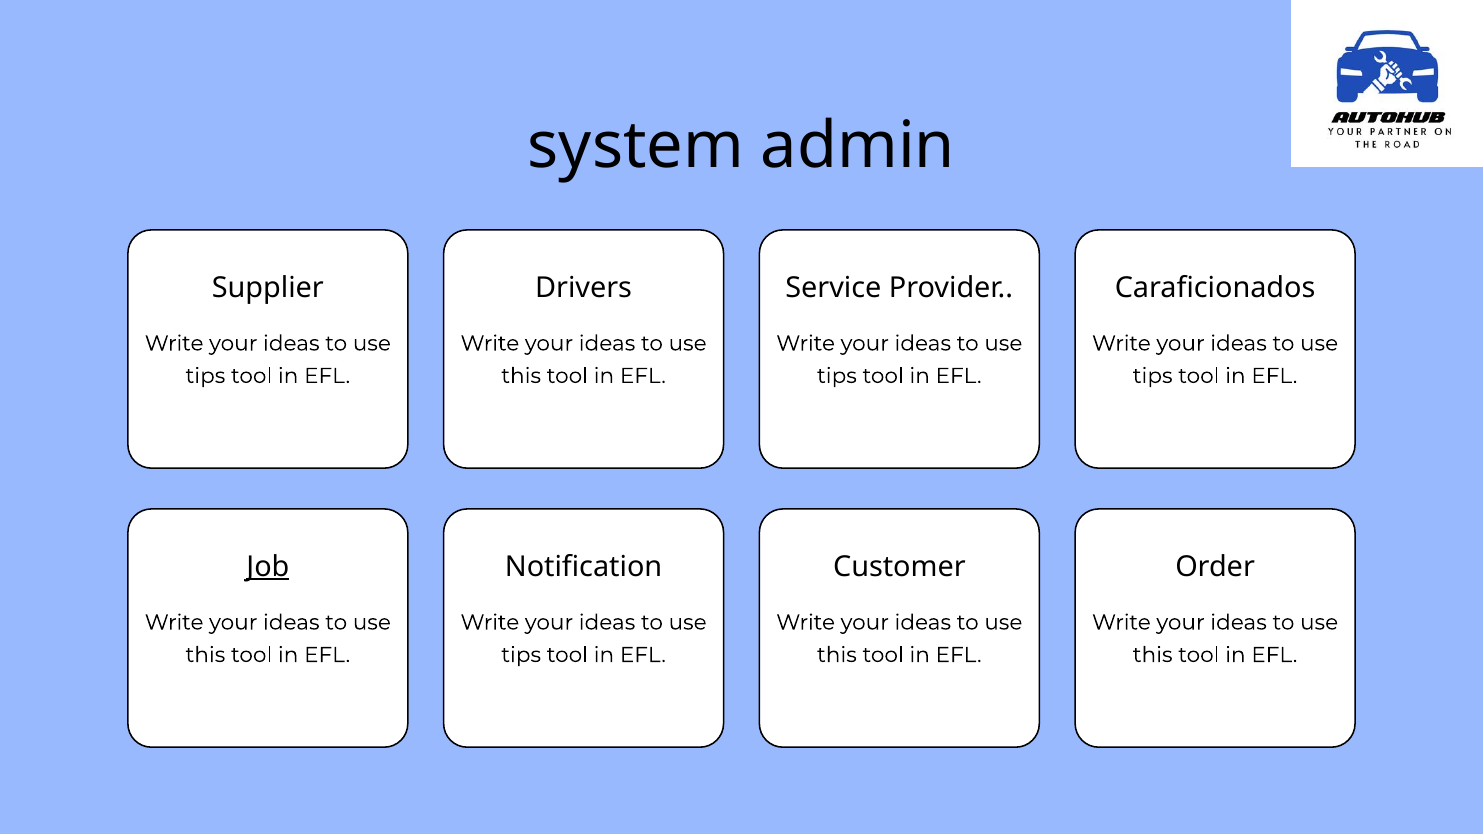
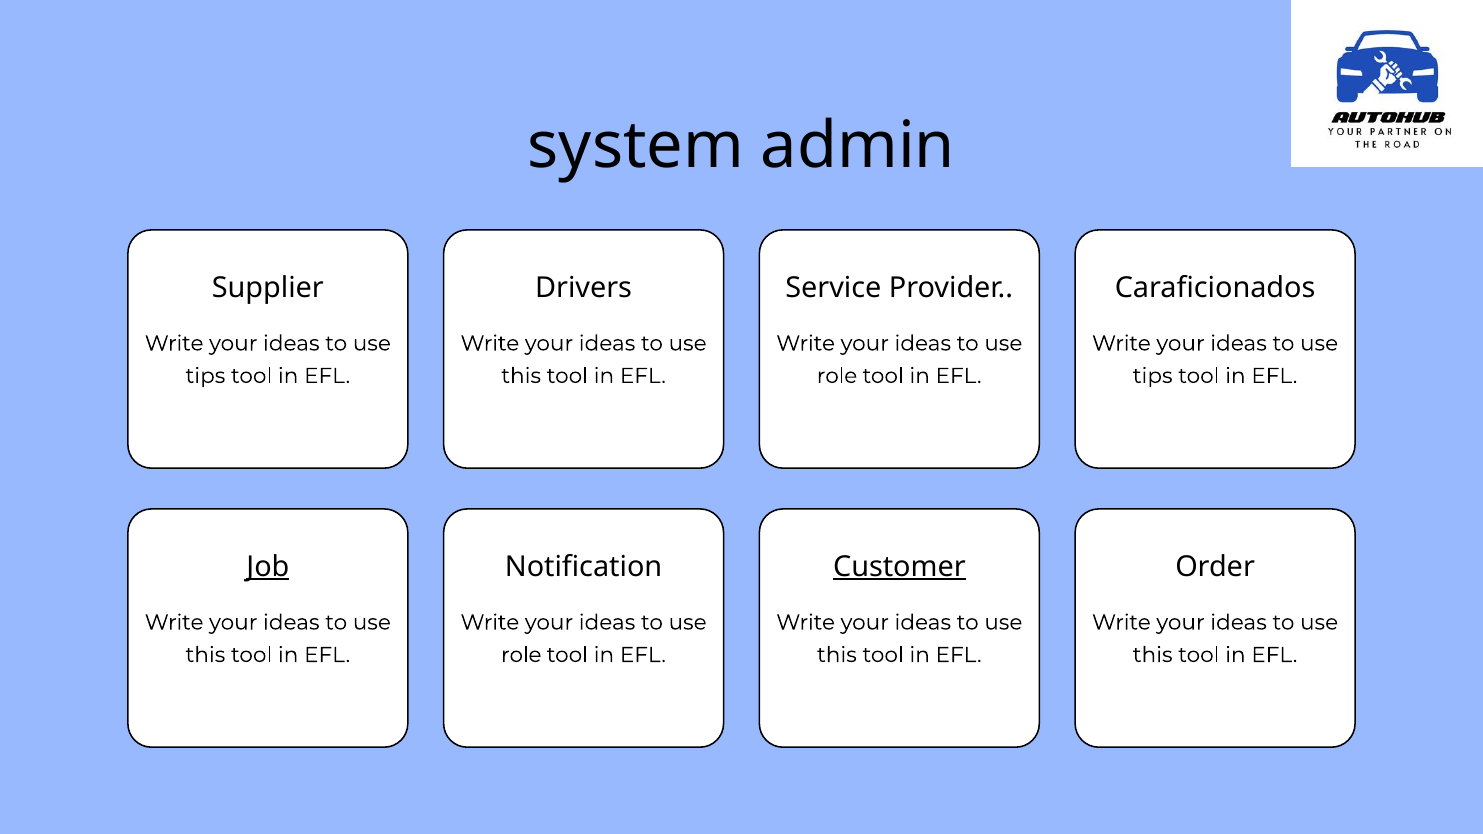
tips: tips -> role (837, 376)
Customer underline: none -> present (899, 567)
tips: tips -> role (521, 655)
